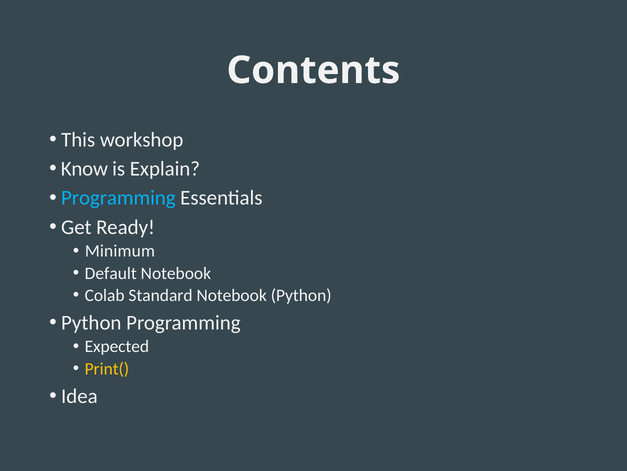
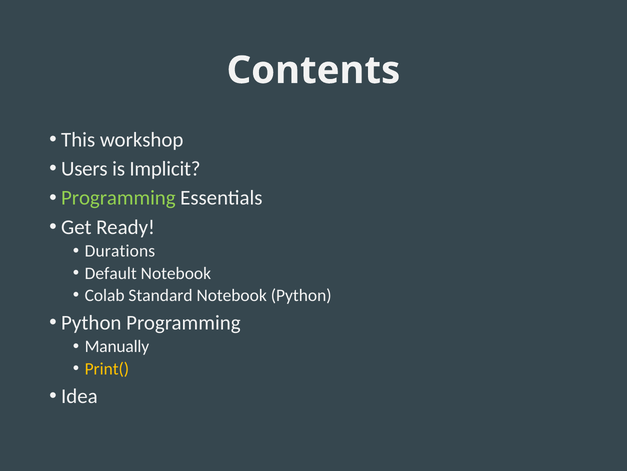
Know: Know -> Users (84, 169)
Explain: Explain -> Implicit (165, 169)
Programming colour: light blue -> light green (118, 198)
Minimum: Minimum -> Durations (120, 251)
Expected: Expected -> Manually (117, 346)
